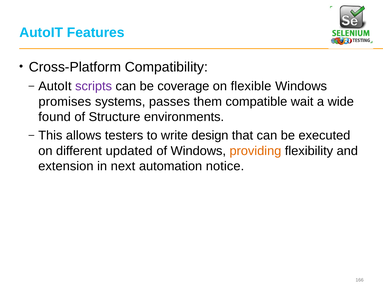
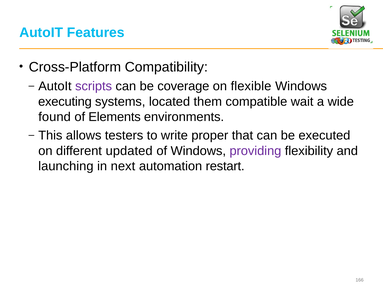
promises: promises -> executing (65, 102)
passes: passes -> located (170, 102)
Structure: Structure -> Elements (115, 117)
design: design -> proper (210, 136)
providing colour: orange -> purple (255, 151)
extension: extension -> launching (66, 166)
notice: notice -> restart (225, 166)
